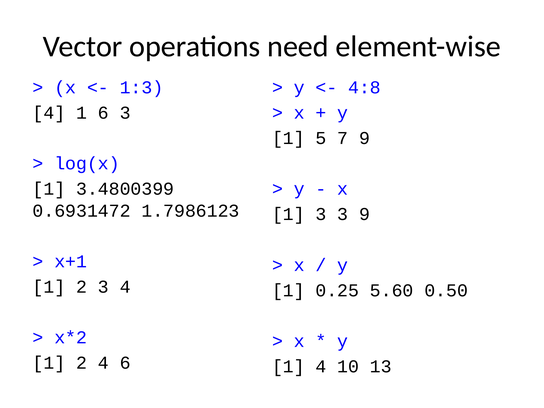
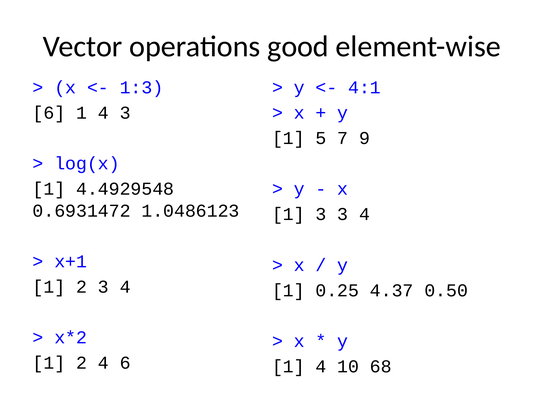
need: need -> good (298, 47)
4:8: 4:8 -> 4:1 (365, 87)
4: 4 -> 6 (49, 113)
6: 6 -> 4 (103, 113)
3.4800399: 3.4800399 -> 4.4929548 (125, 189)
1.7986123: 1.7986123 -> 1.0486123 (190, 211)
3 3 9: 9 -> 4 (365, 214)
5.60: 5.60 -> 4.37 (392, 290)
13: 13 -> 68 (381, 367)
